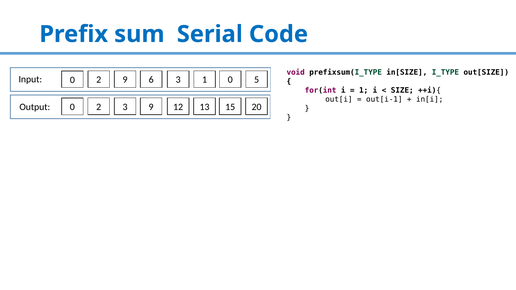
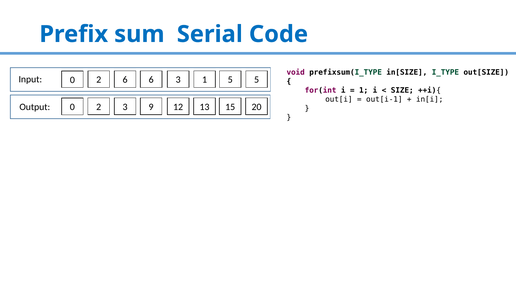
2 9: 9 -> 6 (125, 80)
1 0: 0 -> 5 (230, 80)
